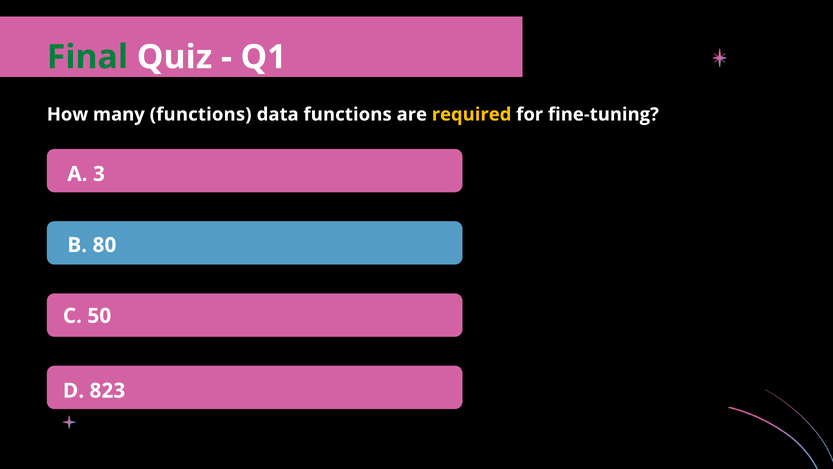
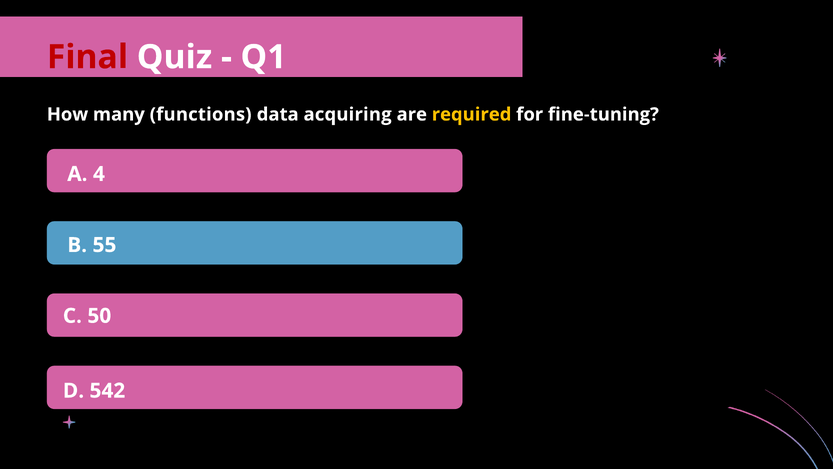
Final colour: green -> red (87, 57)
data functions: functions -> acquiring (348, 114)
3: 3 -> 4 (99, 174)
80: 80 -> 55 (104, 245)
823: 823 -> 542 (107, 390)
